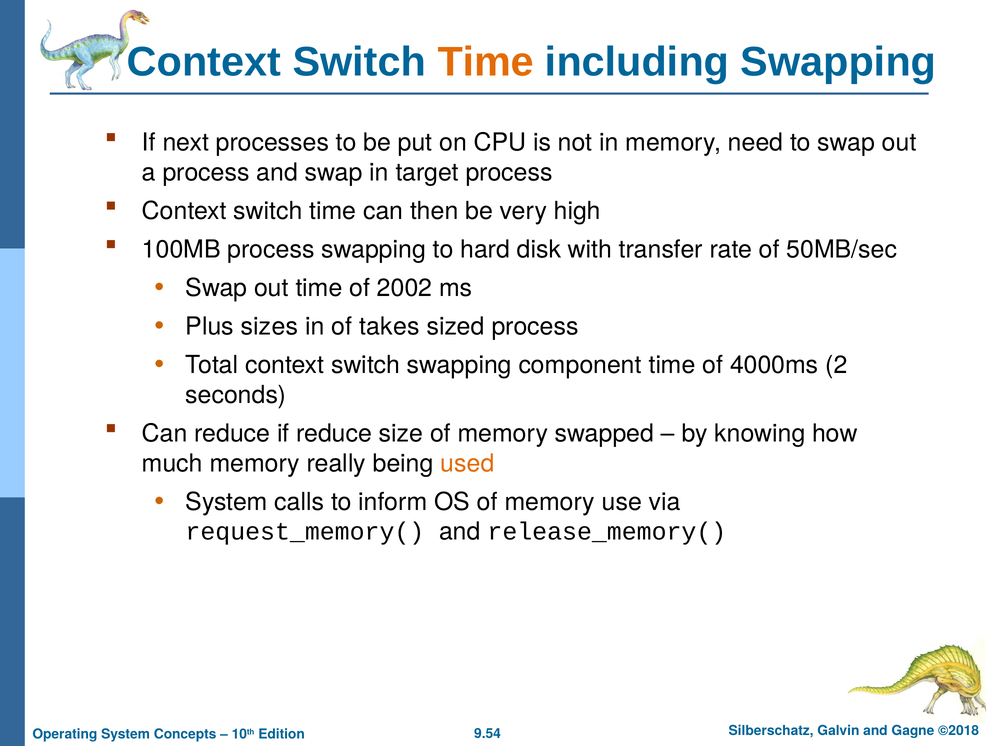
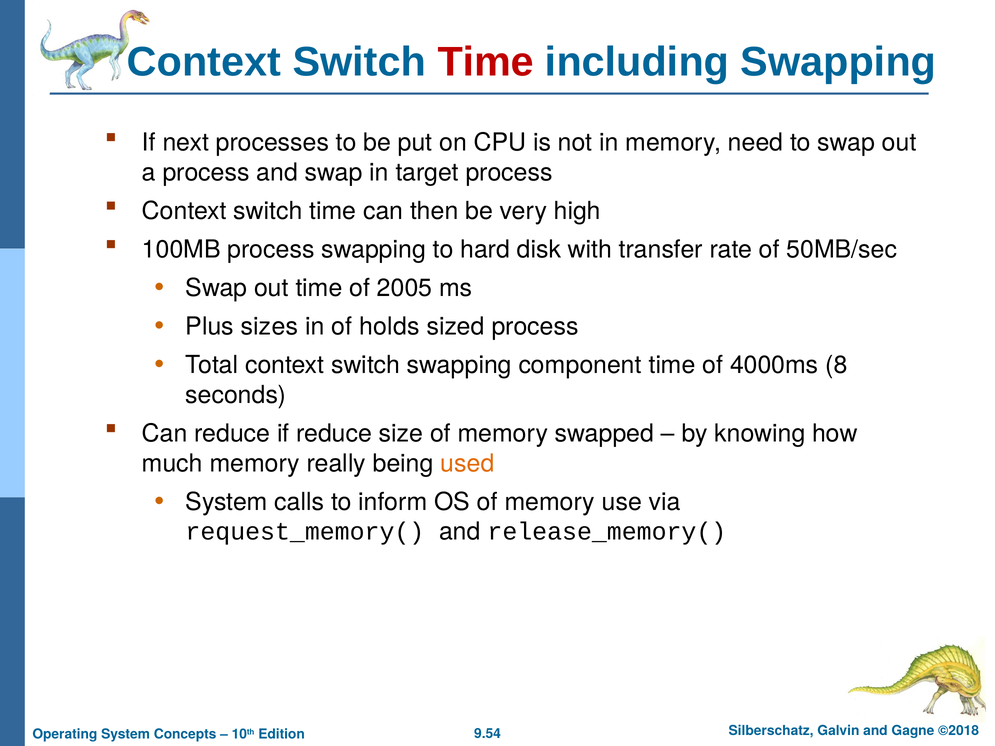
Time colour: orange -> red (486, 62)
2002: 2002 -> 2005 (405, 288)
takes: takes -> holds (389, 327)
2: 2 -> 8 (836, 365)
